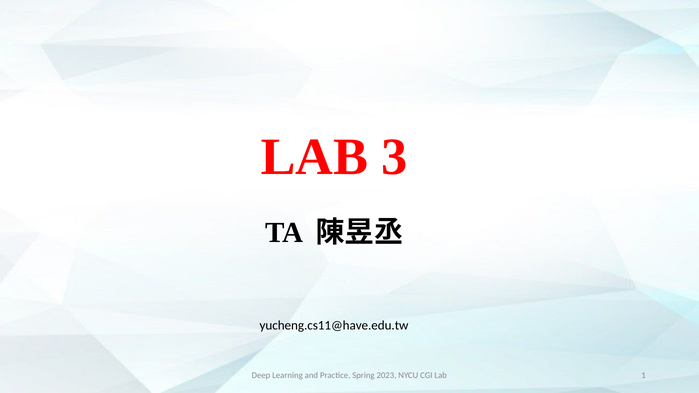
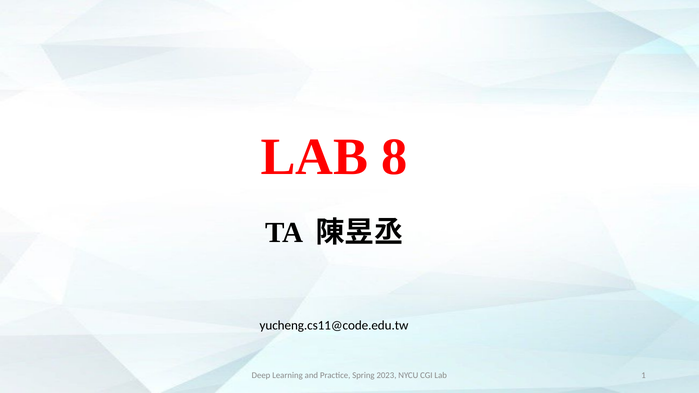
3: 3 -> 8 (394, 157)
yucheng.cs11@have.edu.tw: yucheng.cs11@have.edu.tw -> yucheng.cs11@code.edu.tw (334, 326)
